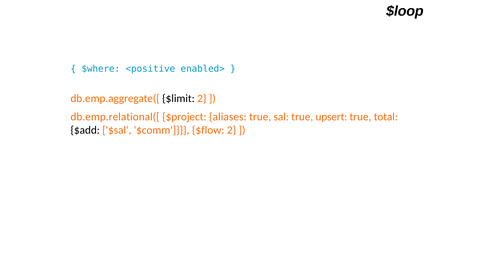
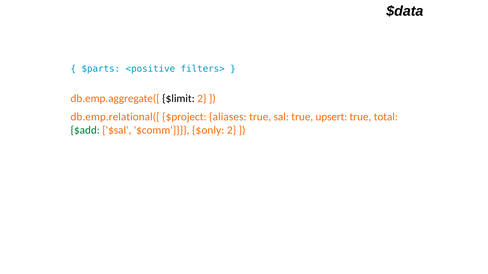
$loop: $loop -> $data (405, 11)
$where: $where -> $parts (101, 69)
enabled>: enabled> -> filters> (203, 69)
$add colour: black -> green (85, 130)
$flow: $flow -> $only (208, 130)
